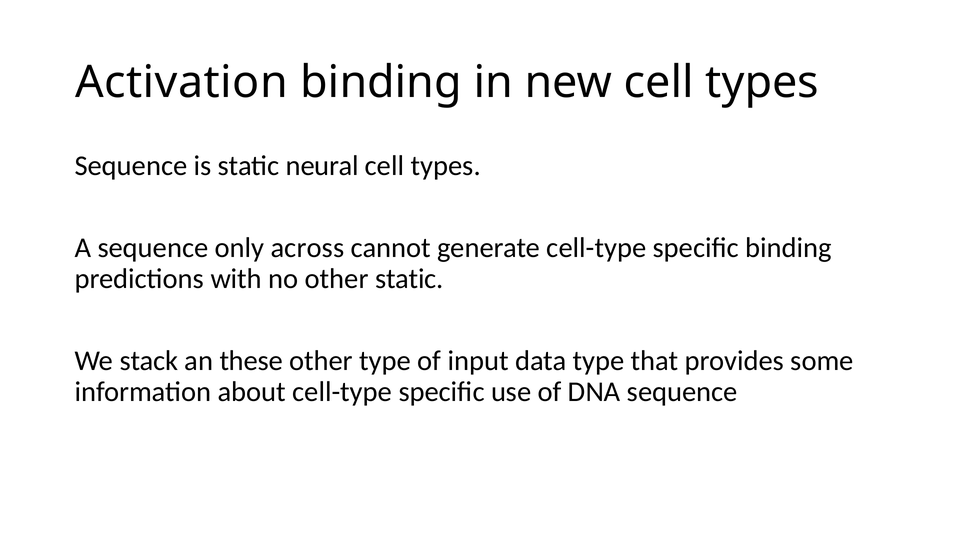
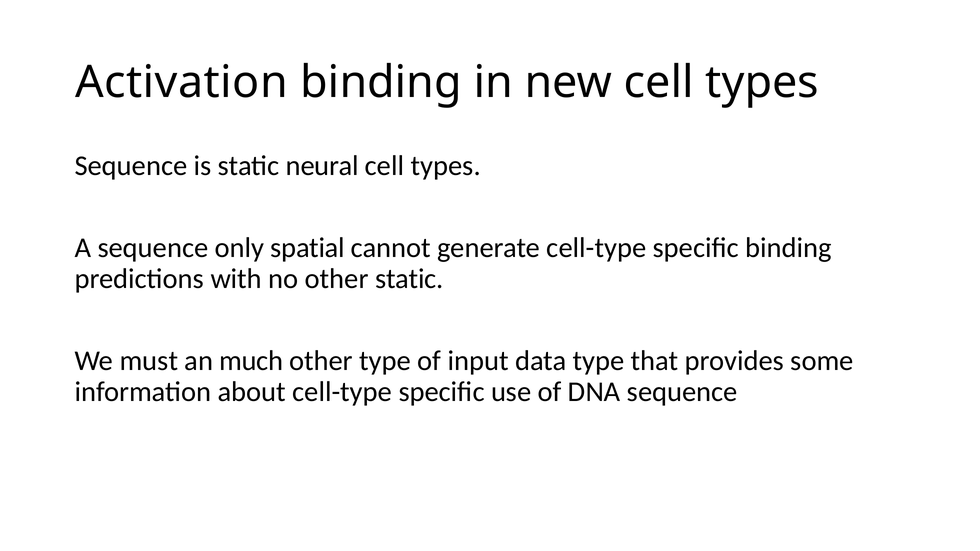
across: across -> spatial (308, 248)
stack: stack -> must (149, 361)
these: these -> much (251, 361)
